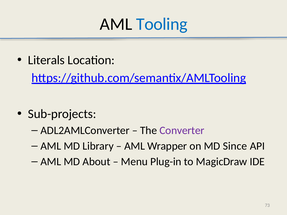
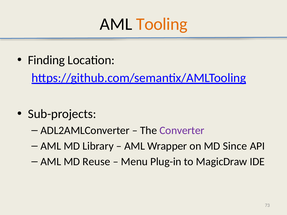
Tooling colour: blue -> orange (162, 24)
Literals: Literals -> Finding (46, 60)
About: About -> Reuse (96, 162)
